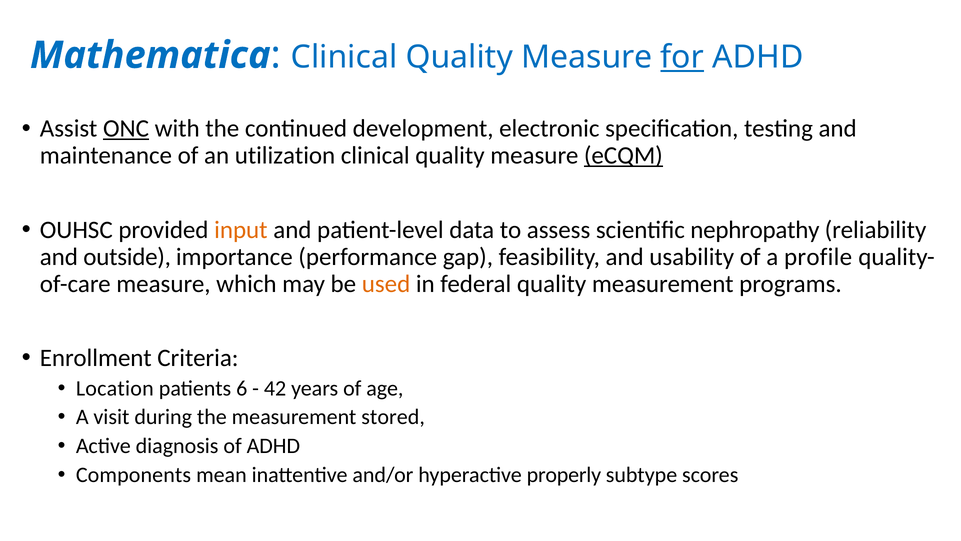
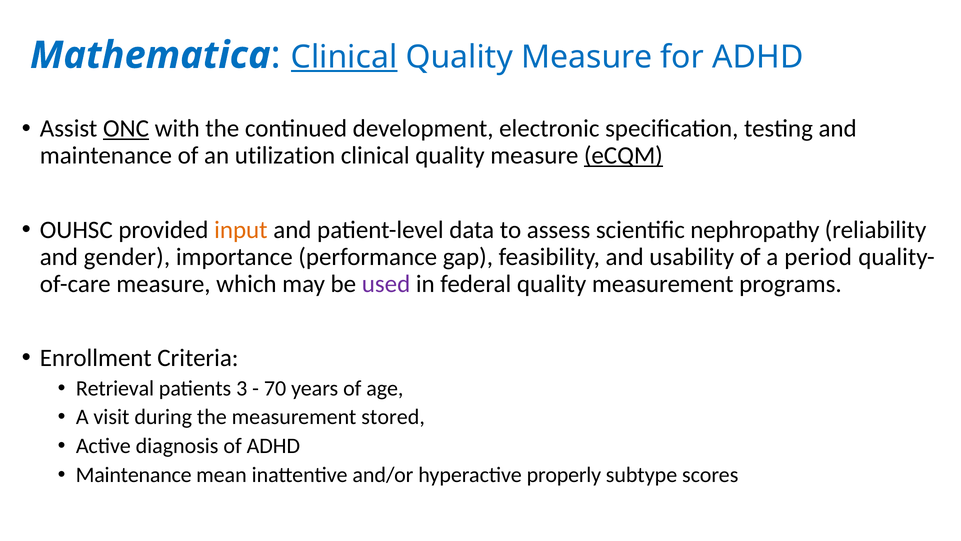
Clinical underline: none -> present (344, 57)
for underline: present -> none (682, 57)
outside: outside -> gender (127, 257)
profile: profile -> period (818, 257)
used colour: orange -> purple (386, 284)
Location: Location -> Retrieval (115, 388)
6: 6 -> 3 (242, 388)
42: 42 -> 70 (275, 388)
Components: Components -> Maintenance (134, 474)
